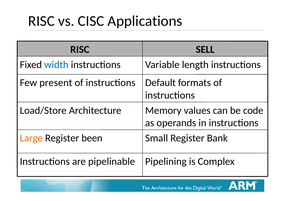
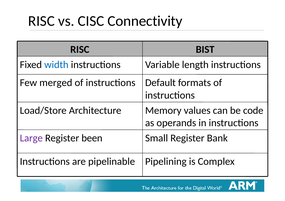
Applications: Applications -> Connectivity (145, 21)
SELL: SELL -> BIST (205, 50)
present: present -> merged (56, 83)
Large colour: orange -> purple (31, 138)
